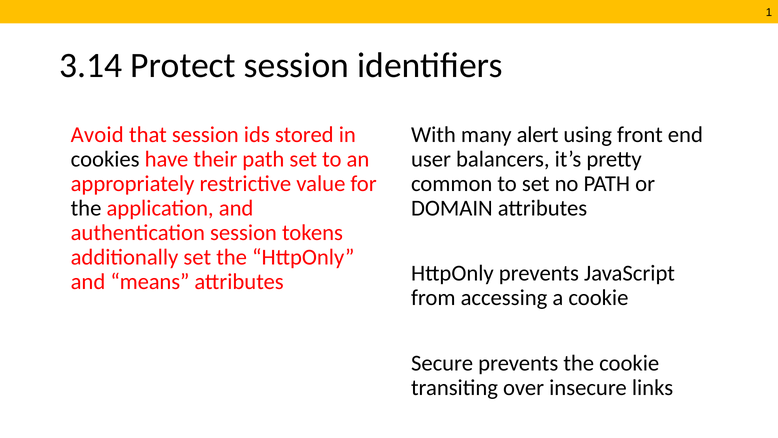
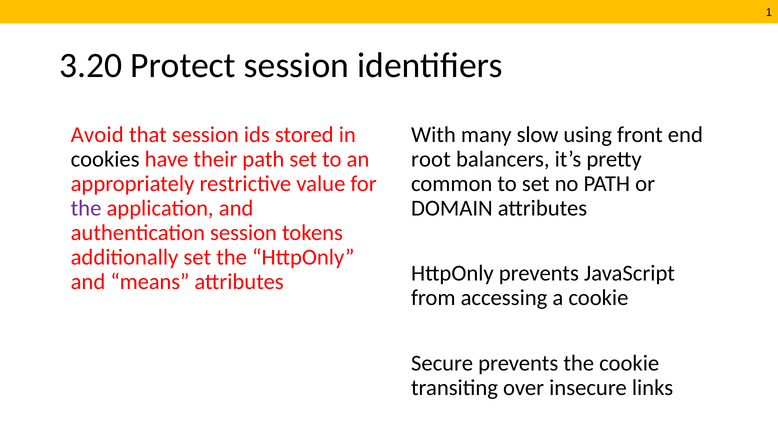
3.14: 3.14 -> 3.20 (91, 65)
alert: alert -> slow (538, 134)
user: user -> root (431, 159)
the colour: black -> purple (86, 208)
